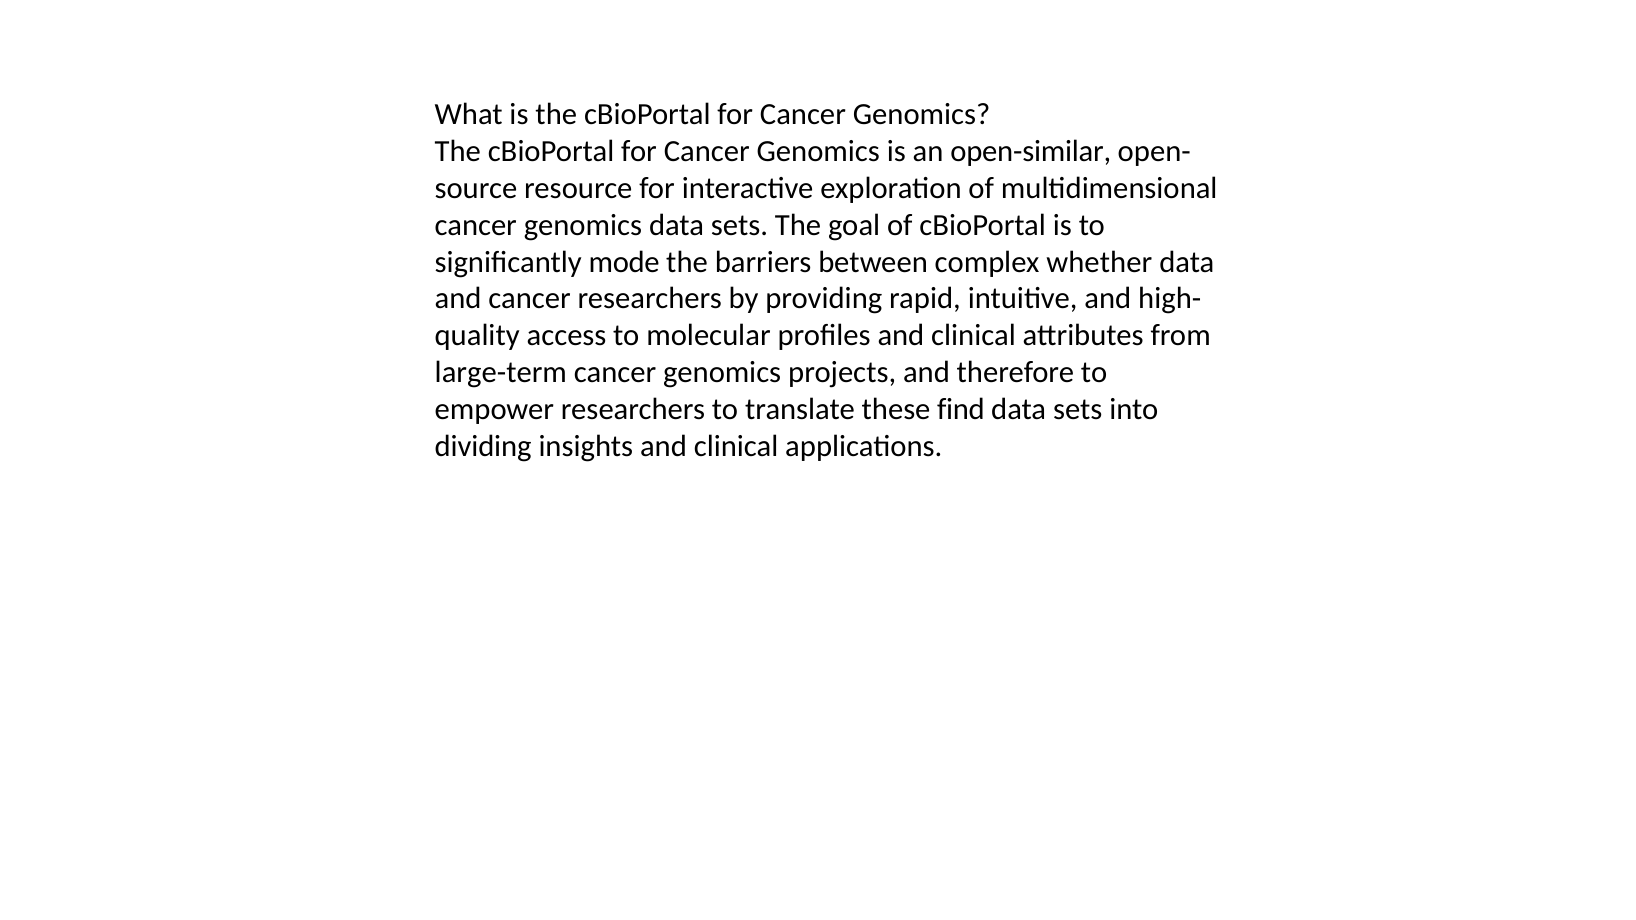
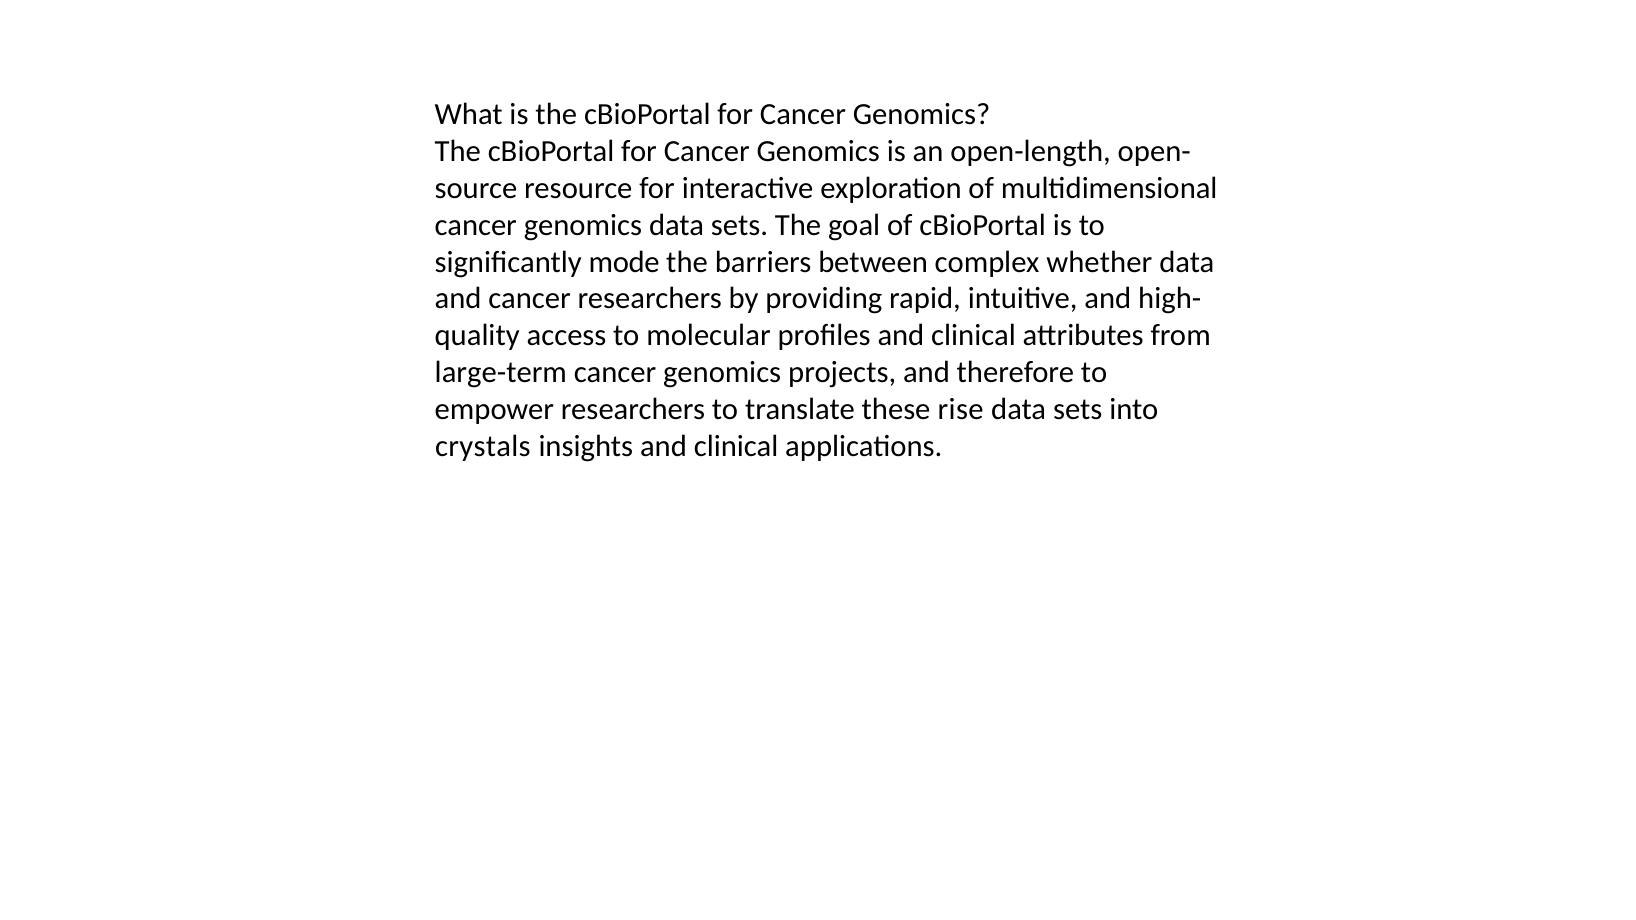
open-similar: open-similar -> open-length (1031, 152)
find: find -> rise (961, 409)
dividing: dividing -> crystals (483, 446)
